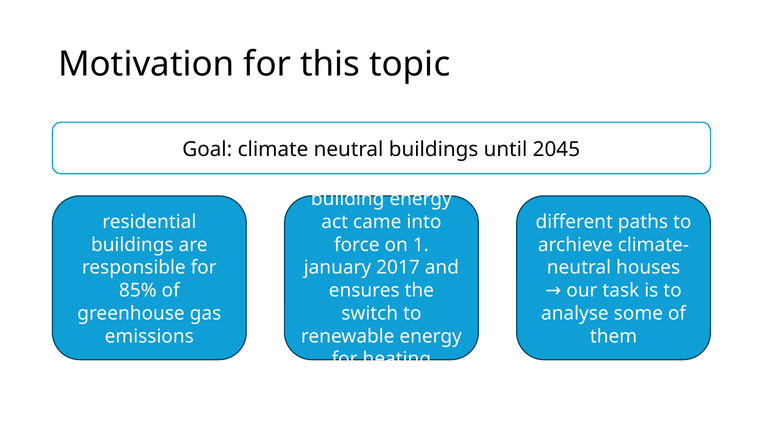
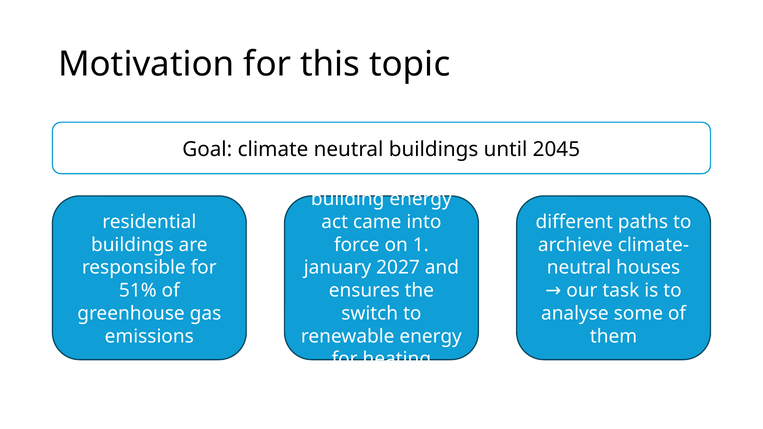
2017: 2017 -> 2027 (398, 268)
85%: 85% -> 51% (138, 291)
